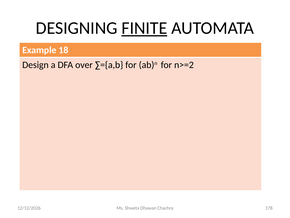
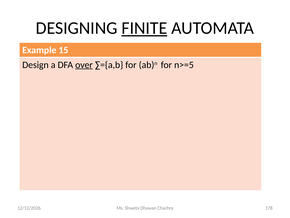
18: 18 -> 15 (63, 50)
over underline: none -> present (84, 65)
n>=2: n>=2 -> n>=5 (184, 65)
